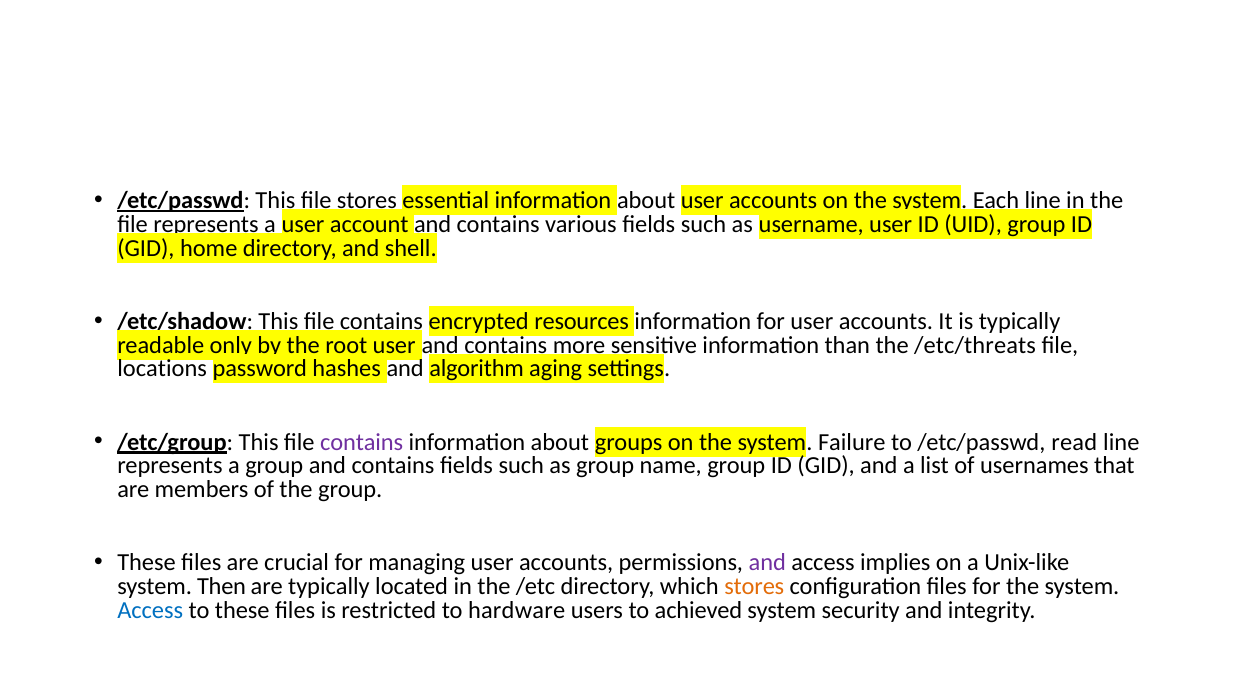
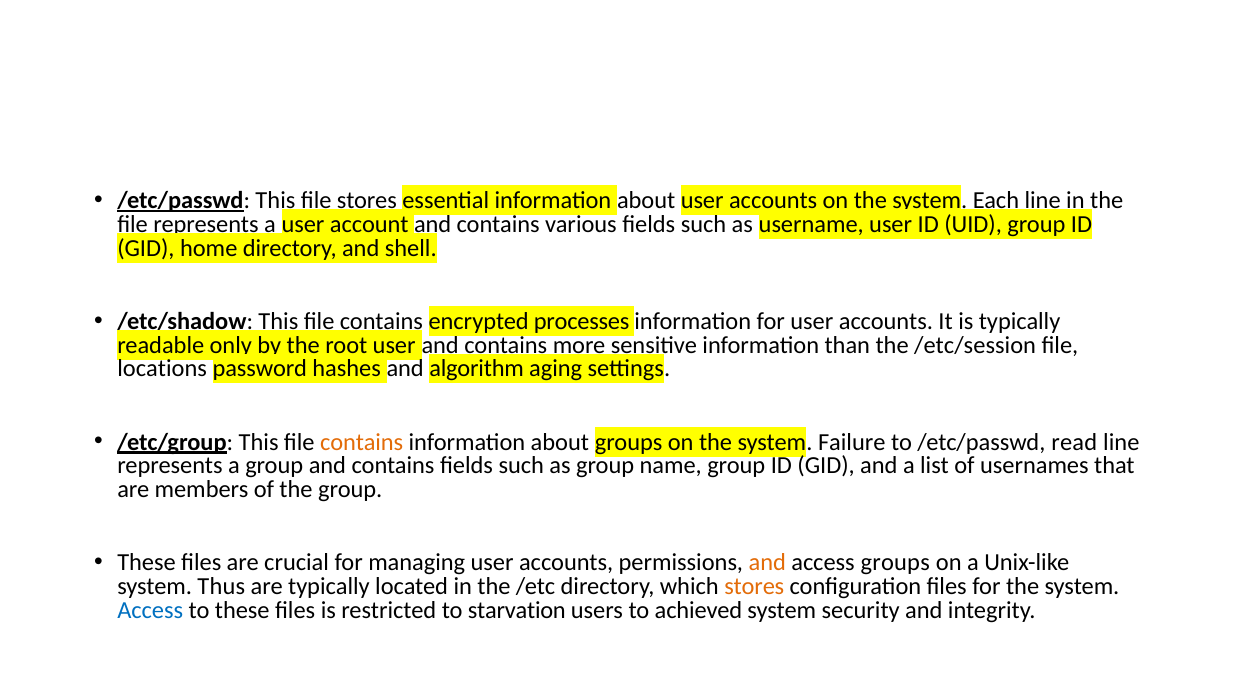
resources: resources -> processes (582, 321)
/etc/threats: /etc/threats -> /etc/session (975, 345)
contains colour: purple -> orange (362, 442)
and colour: purple -> orange (767, 563)
access implies: implies -> groups (895, 563)
Then: Then -> Thus (221, 586)
hardware: hardware -> starvation (517, 610)
